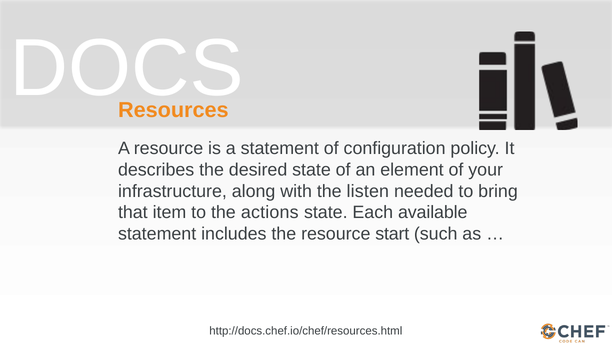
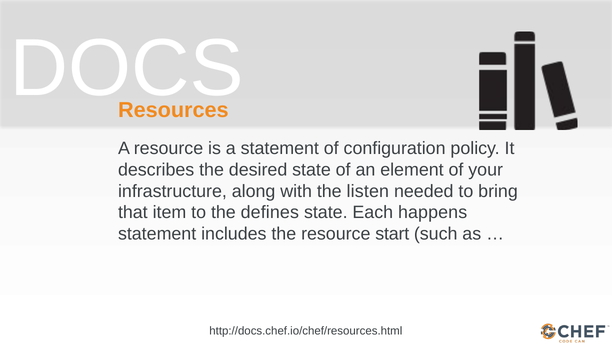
actions: actions -> defines (270, 213)
available: available -> happens (433, 213)
